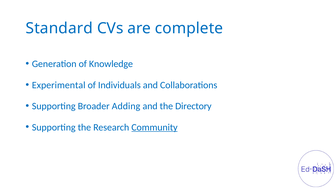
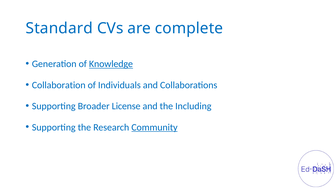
Knowledge underline: none -> present (111, 64)
Experimental: Experimental -> Collaboration (59, 85)
Adding: Adding -> License (126, 106)
Directory: Directory -> Including (193, 106)
